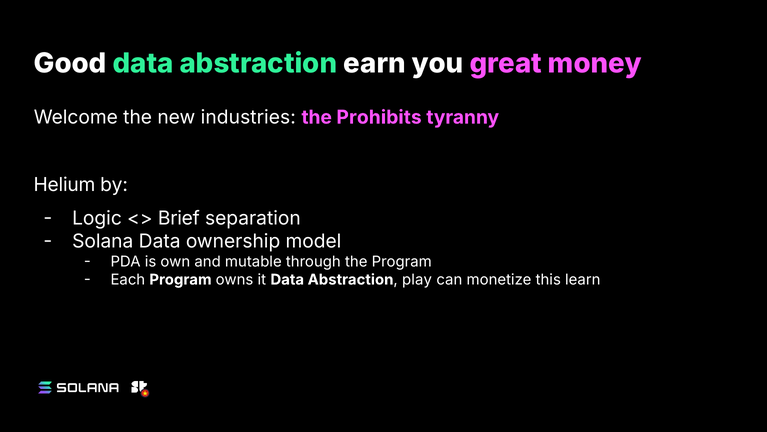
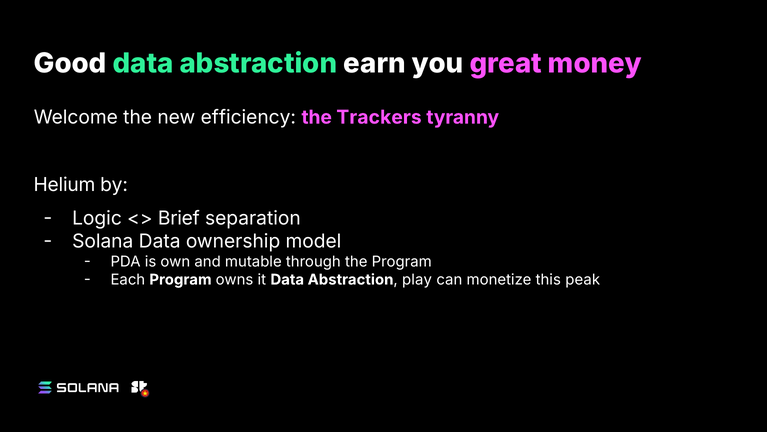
industries: industries -> efficiency (248, 117)
Prohibits: Prohibits -> Trackers (379, 117)
learn: learn -> peak (583, 279)
